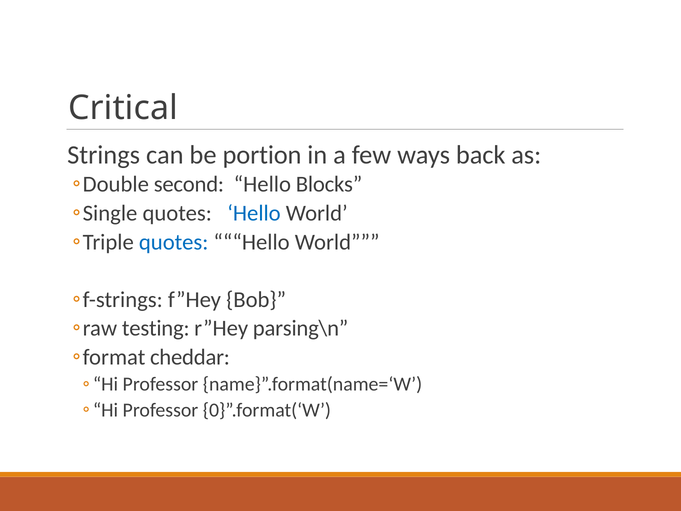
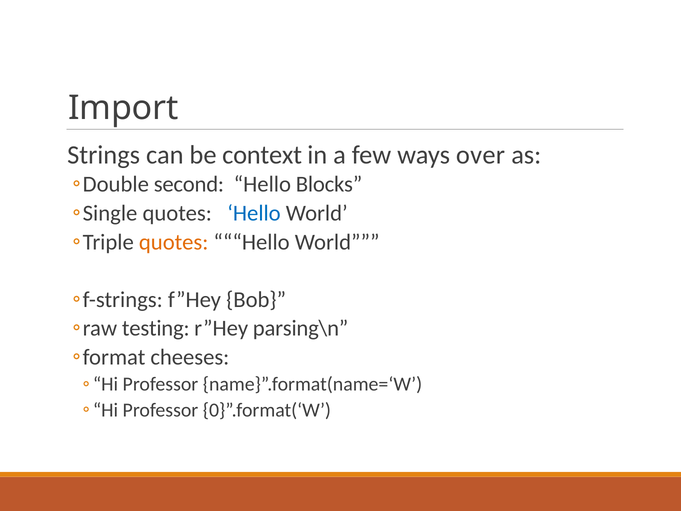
Critical: Critical -> Import (123, 108)
portion: portion -> context (262, 155)
back: back -> over (481, 155)
quotes colour: blue -> orange (174, 242)
cheddar: cheddar -> cheeses (190, 357)
